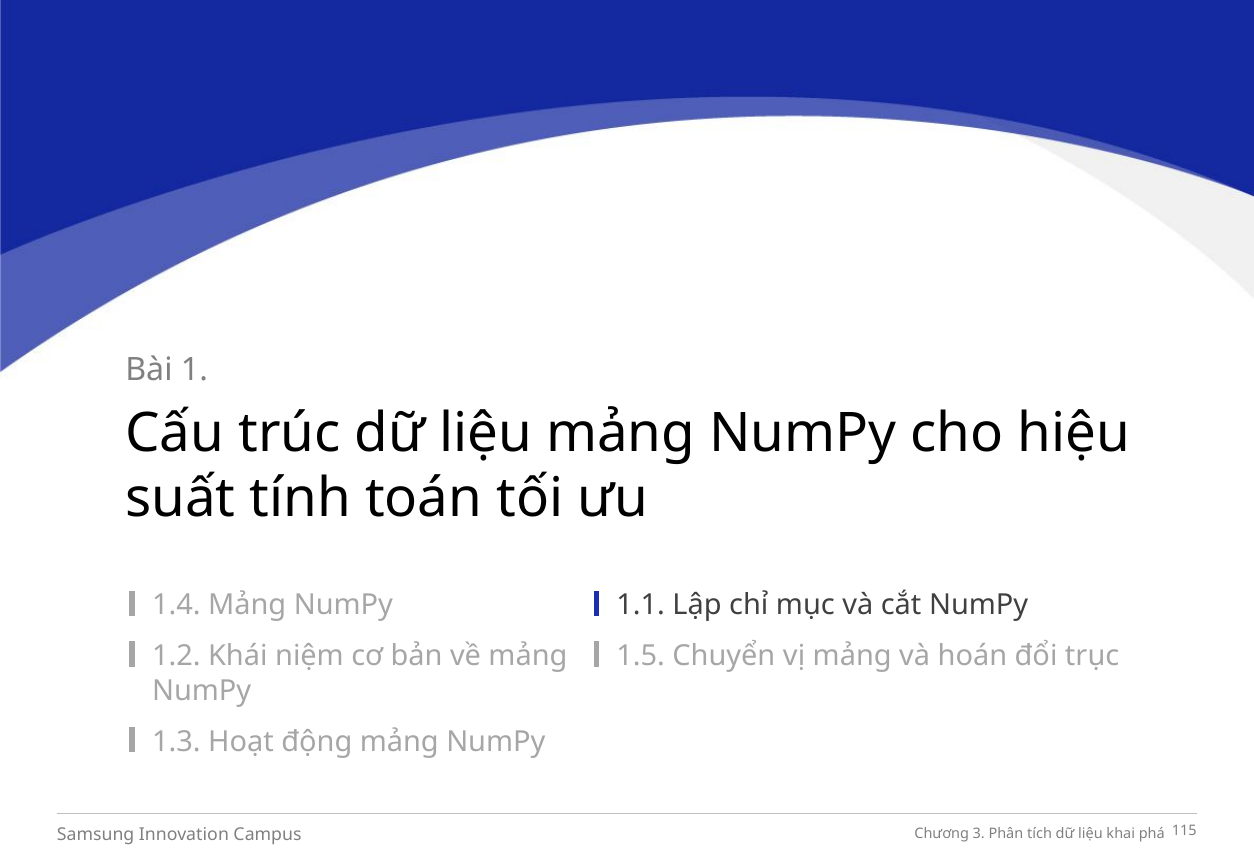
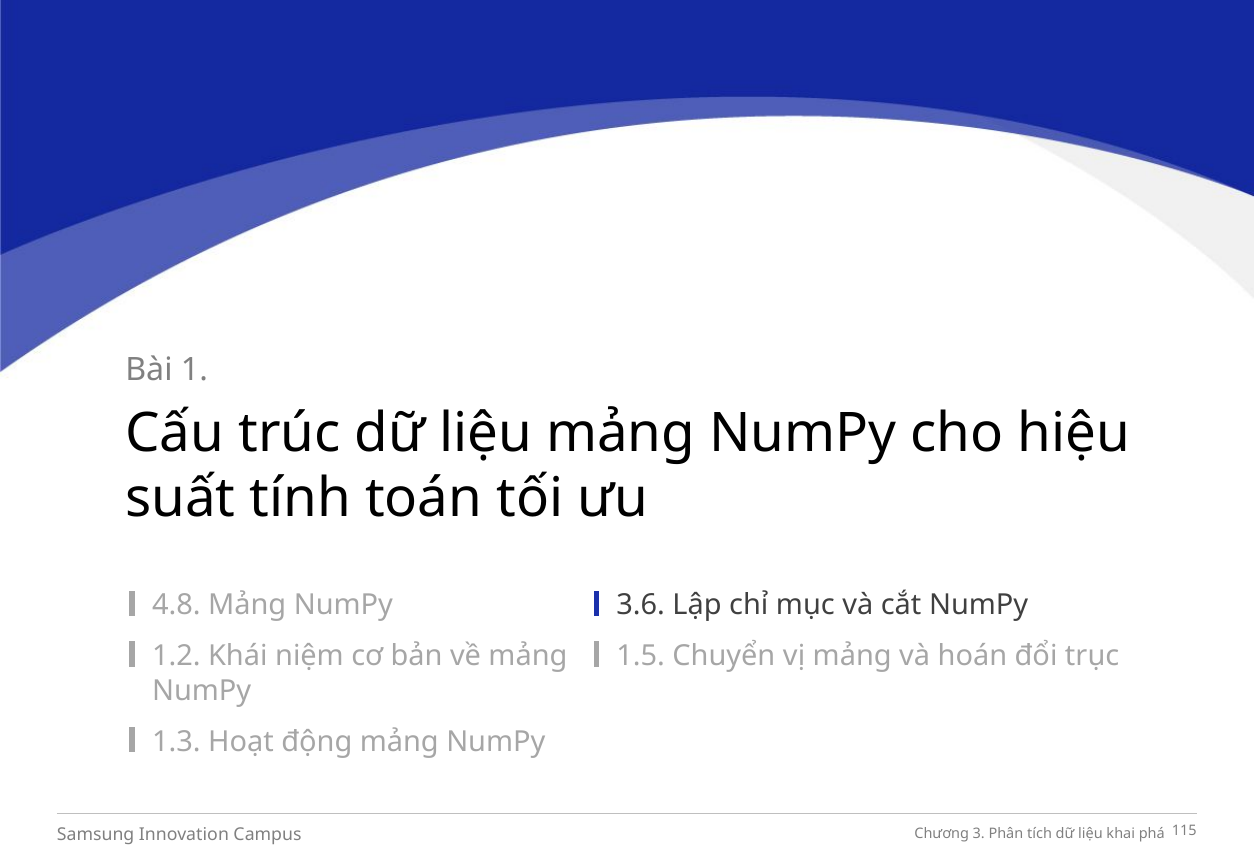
1.4: 1.4 -> 4.8 (176, 606)
1.1: 1.1 -> 3.6 (641, 606)
